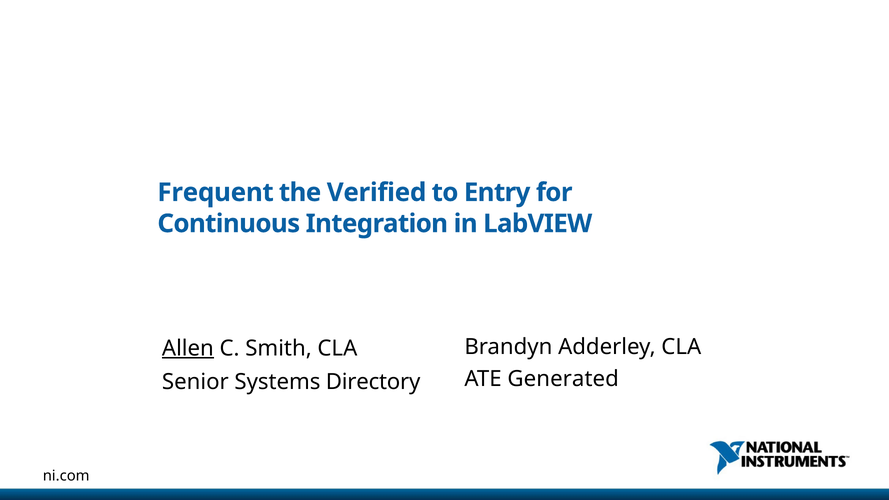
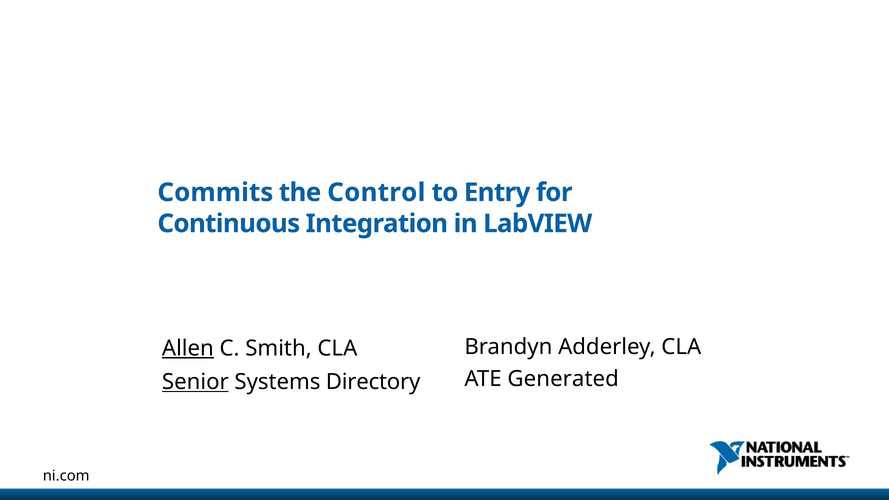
Frequent: Frequent -> Commits (215, 193)
Verified: Verified -> Control (376, 193)
Senior underline: none -> present (195, 382)
